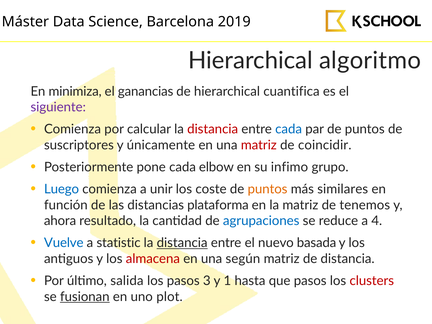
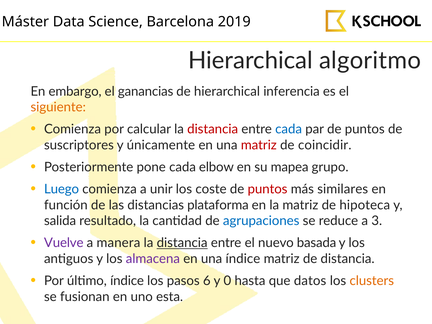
minimiza: minimiza -> embargo (75, 91)
cuantifica: cuantifica -> inferencia (292, 91)
siguiente colour: purple -> orange (58, 107)
infimo: infimo -> mapea (290, 167)
puntos colour: orange -> red (268, 189)
tenemos: tenemos -> hipoteca (365, 205)
ahora: ahora -> salida (60, 221)
4: 4 -> 3 (377, 221)
Vuelve colour: blue -> purple (64, 243)
statistic: statistic -> manera (118, 243)
almacena colour: red -> purple (153, 259)
una según: según -> índice (243, 259)
último salida: salida -> índice (127, 281)
3: 3 -> 6 (207, 281)
1: 1 -> 0 (227, 281)
que pasos: pasos -> datos (310, 281)
clusters colour: red -> orange (372, 281)
fusionan underline: present -> none (85, 297)
plot: plot -> esta (170, 297)
